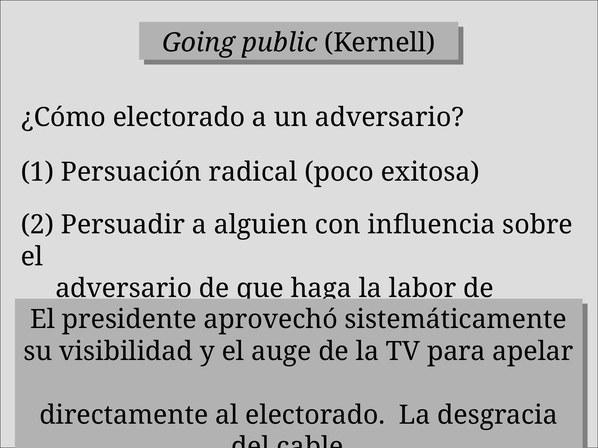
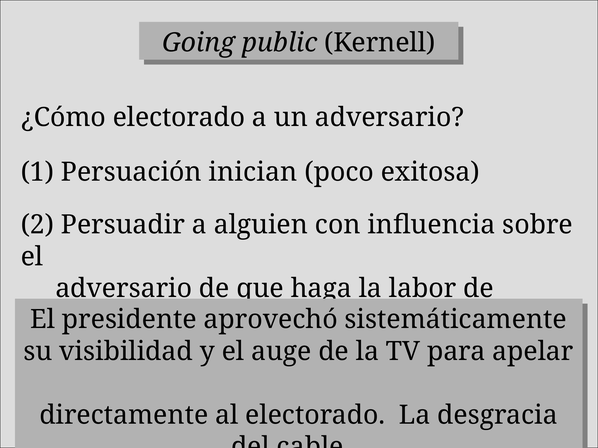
radical: radical -> inician (253, 172)
